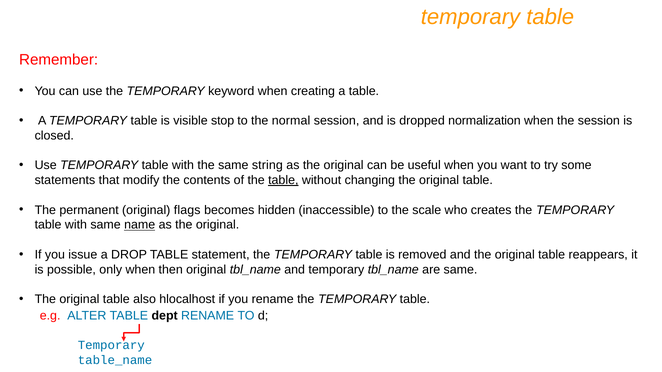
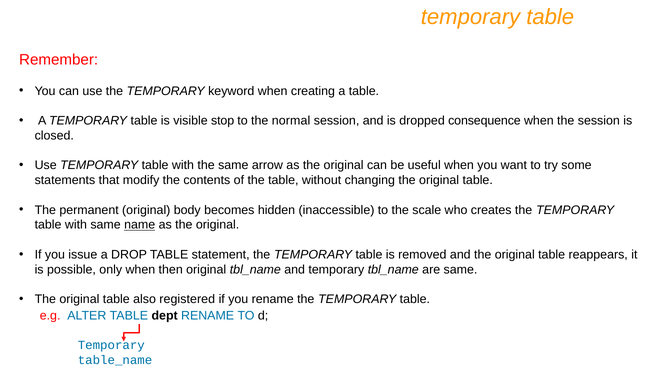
normalization: normalization -> consequence (484, 121)
string: string -> arrow (267, 166)
table underline: present -> none (283, 180)
flags: flags -> body (187, 210)
hlocalhost: hlocalhost -> registered (187, 300)
